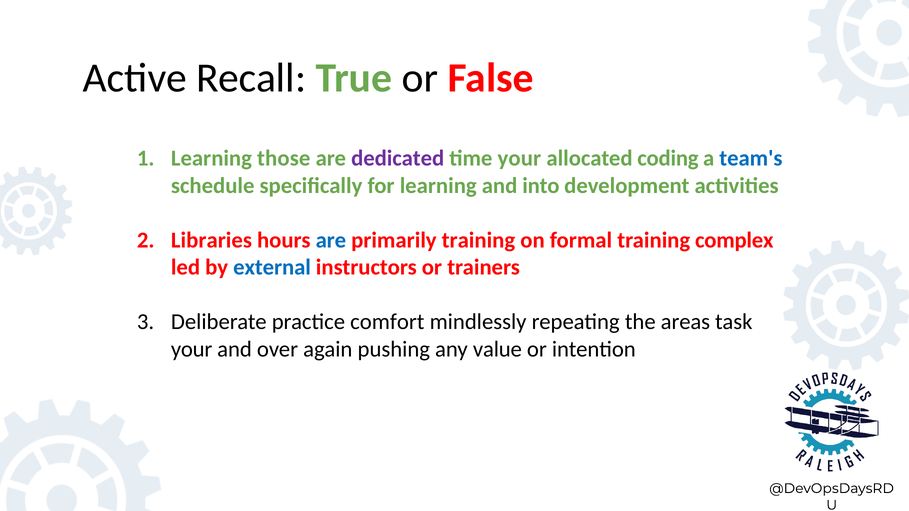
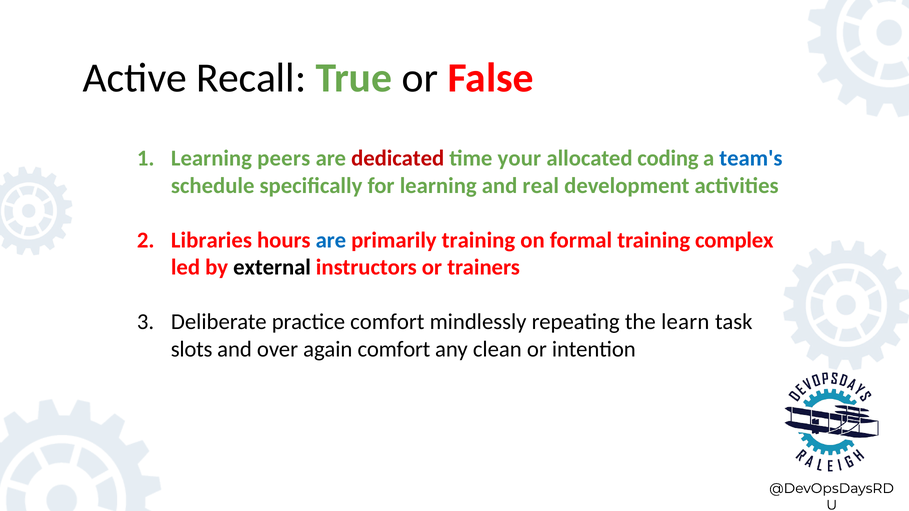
those: those -> peers (284, 158)
dedicated colour: purple -> red (398, 158)
into: into -> real (541, 186)
external colour: blue -> black (272, 268)
areas: areas -> learn (685, 322)
your: your -> slots (192, 349)
again pushing: pushing -> comfort (394, 349)
value: value -> clean (497, 349)
